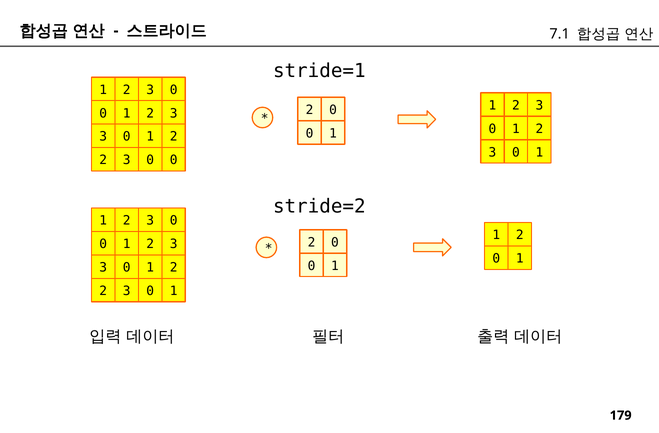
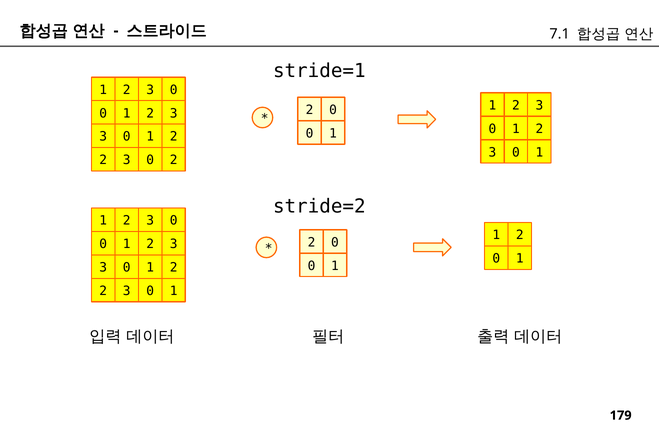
0: 0 -> 2 (174, 160)
